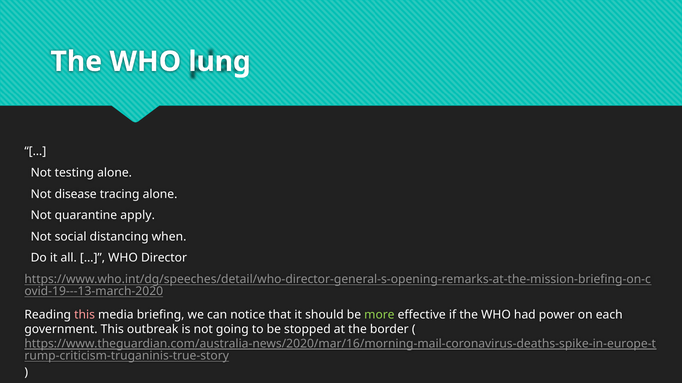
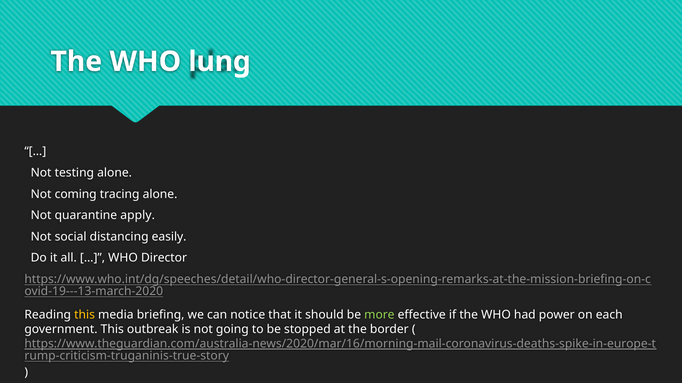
disease: disease -> coming (76, 194)
when: when -> easily (169, 237)
this colour: pink -> yellow (85, 315)
